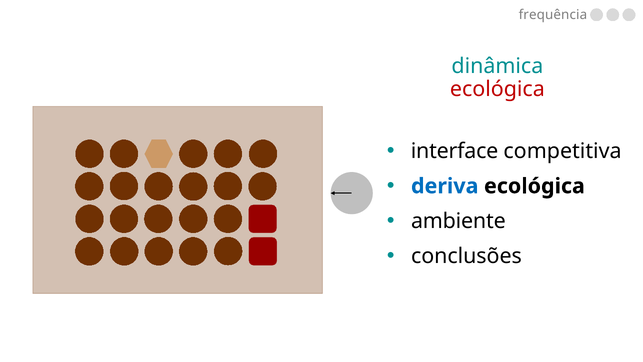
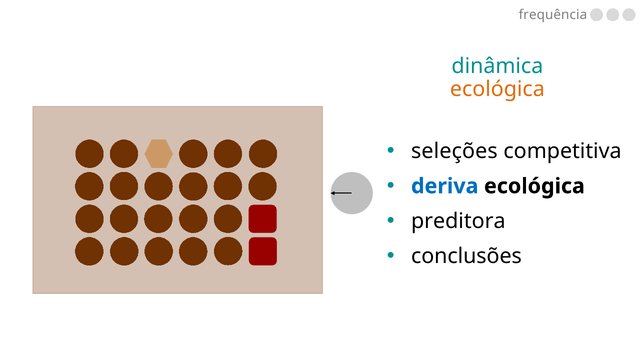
ecológica colour: red -> orange (497, 89)
interface: interface -> seleções (454, 151)
ambiente: ambiente -> preditora (458, 221)
